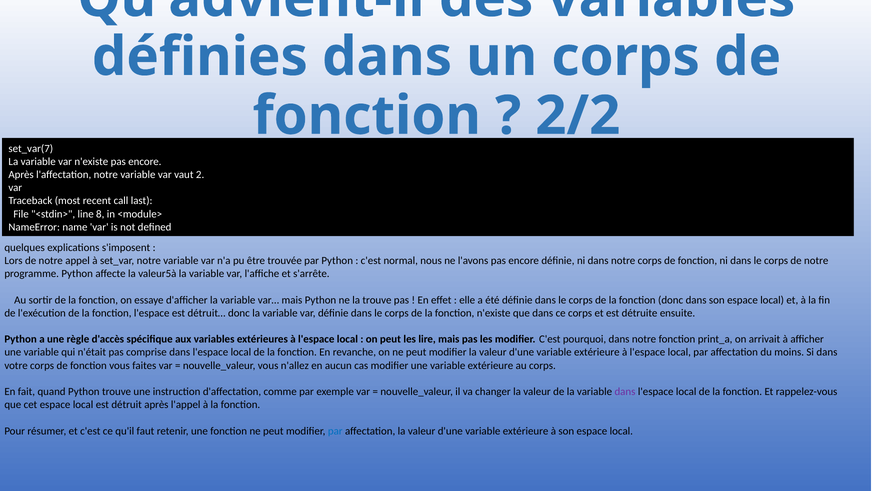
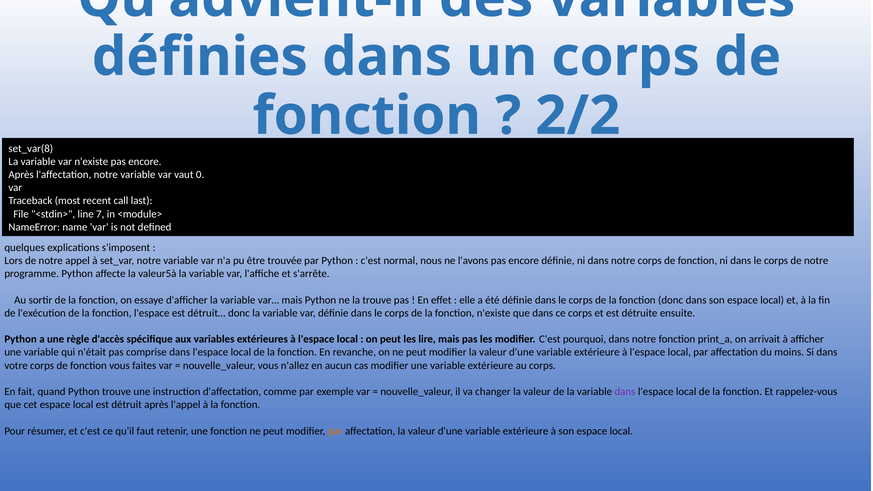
set_var(7: set_var(7 -> set_var(8 (31, 148)
2: 2 -> 0 (200, 175)
8: 8 -> 7 (100, 214)
par colour: blue -> orange (335, 431)
